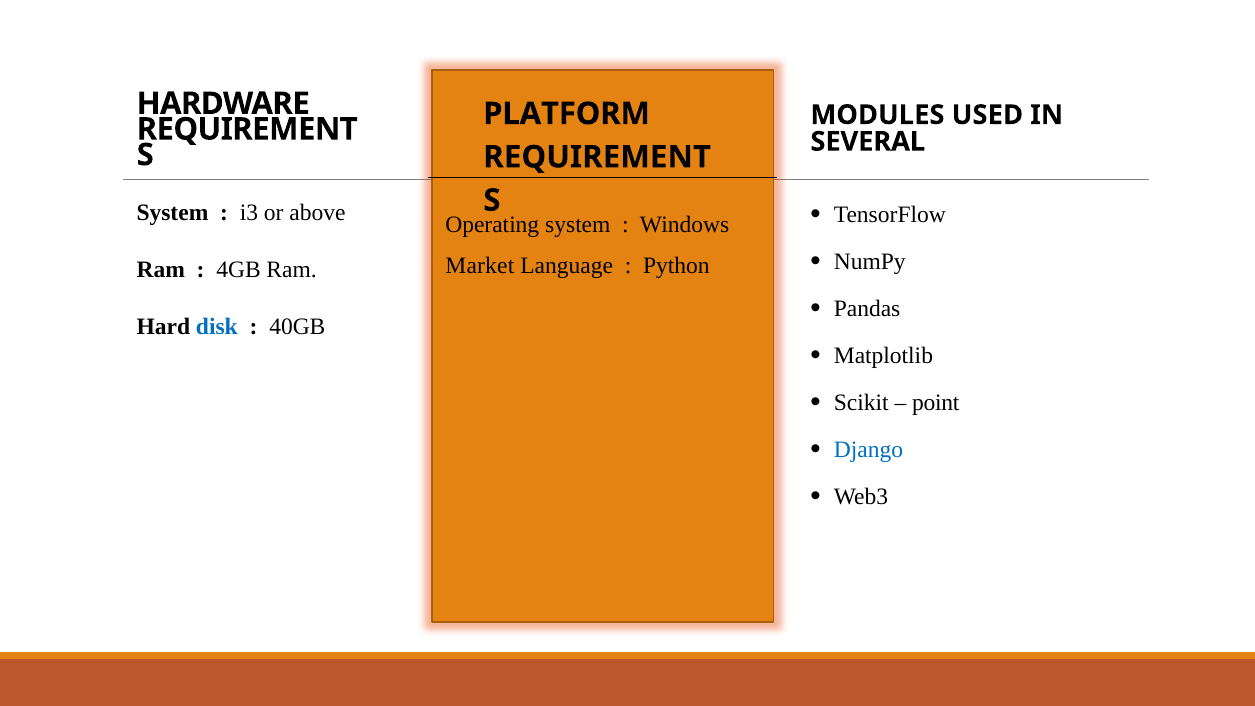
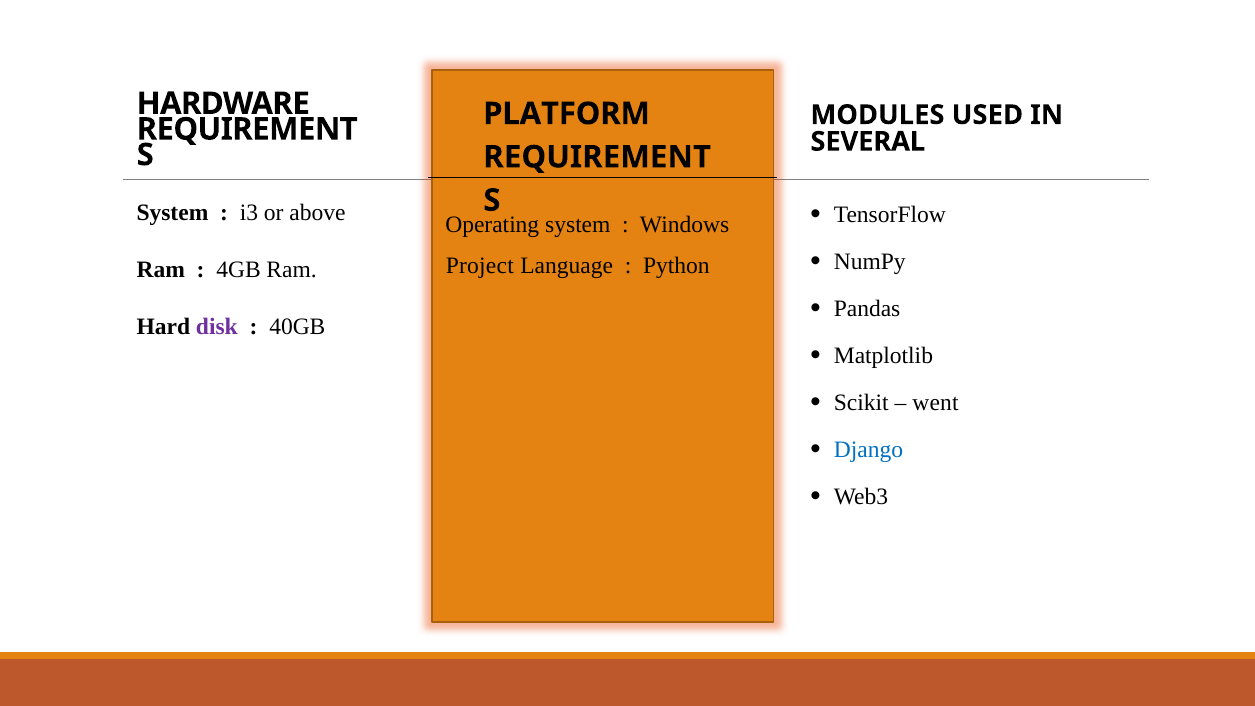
Market: Market -> Project (480, 266)
disk colour: blue -> purple (217, 327)
point: point -> went (936, 403)
